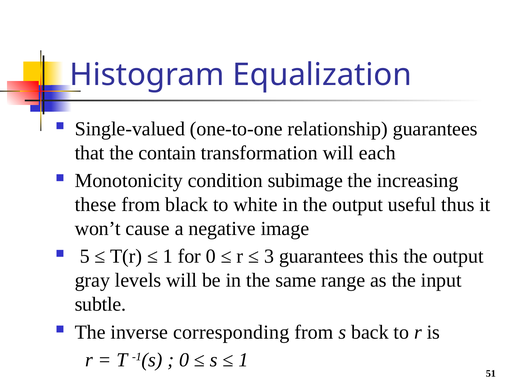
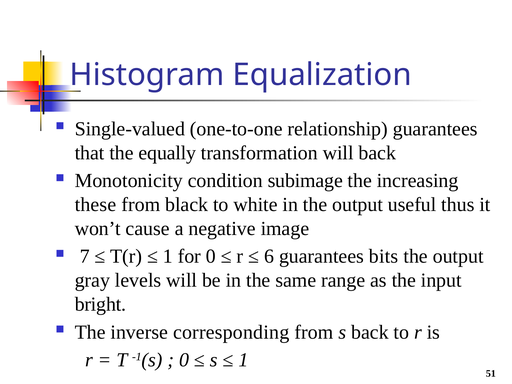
contain: contain -> equally (167, 153)
will each: each -> back (377, 153)
5: 5 -> 7 (85, 256)
3: 3 -> 6 (269, 256)
this: this -> bits (384, 256)
subtle: subtle -> bright (100, 304)
